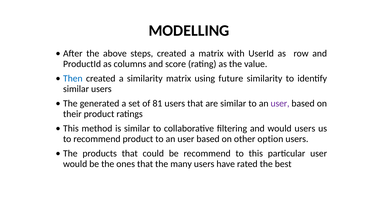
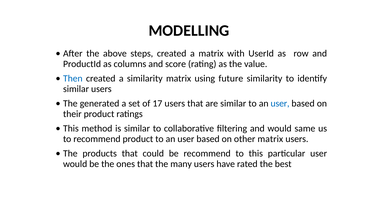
81: 81 -> 17 (157, 103)
user colour: purple -> blue (280, 103)
would users: users -> same (305, 128)
other option: option -> matrix (270, 139)
